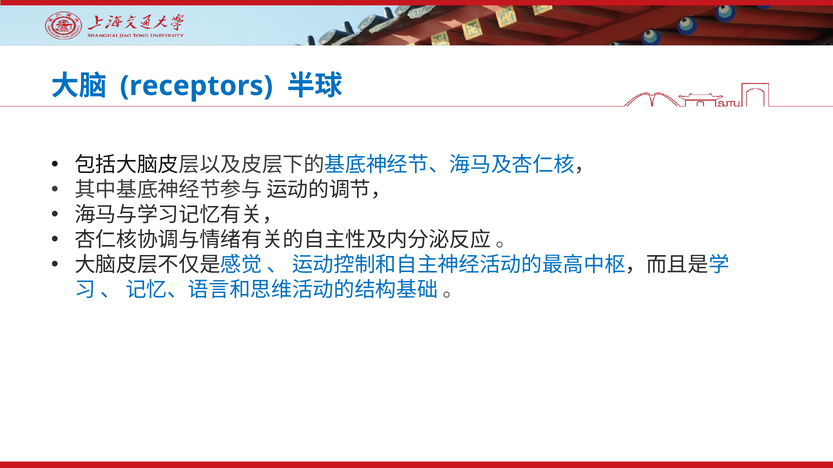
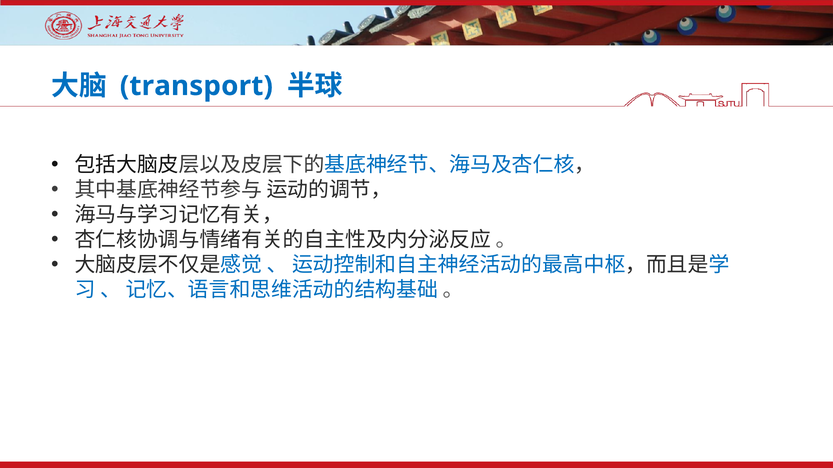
receptors: receptors -> transport (196, 86)
